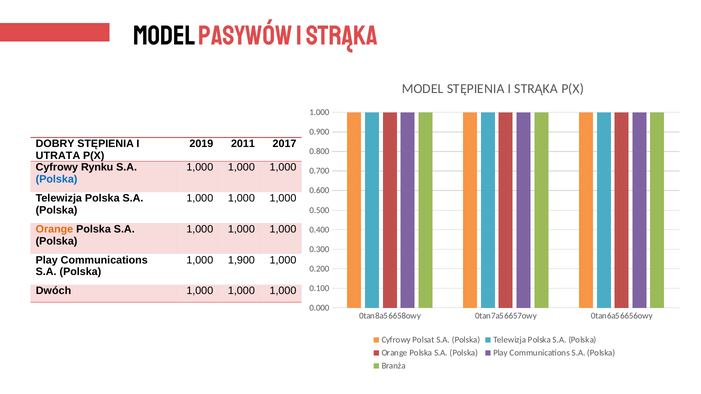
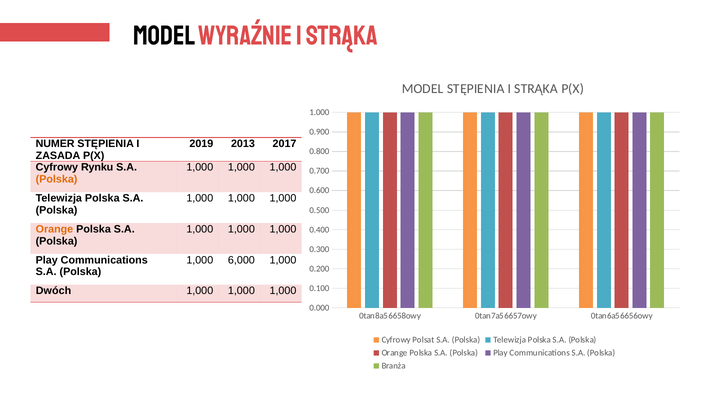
pasywów: pasywów -> wyraźnie (245, 36)
DOBRY: DOBRY -> NUMER (55, 144)
2011: 2011 -> 2013 (243, 144)
UTRATA: UTRATA -> ZASADA (58, 156)
Polska colour: blue -> orange (57, 179)
1,900: 1,900 -> 6,000 (241, 260)
